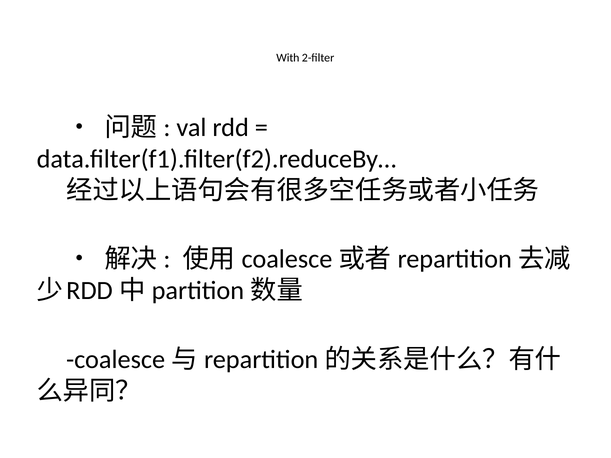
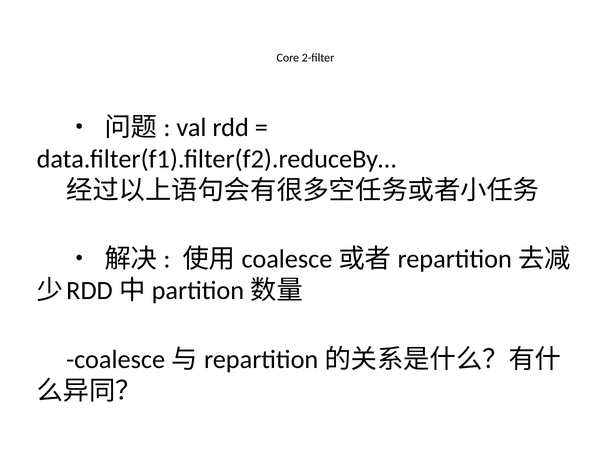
With: With -> Core (288, 58)
